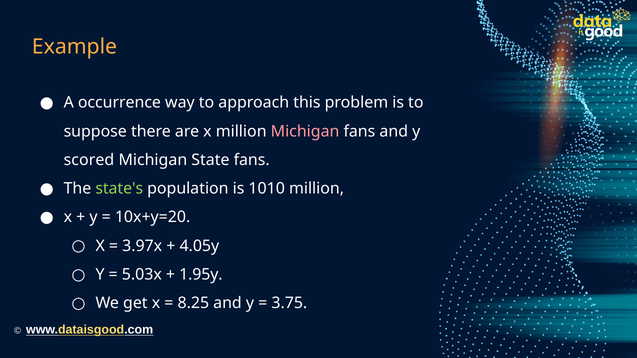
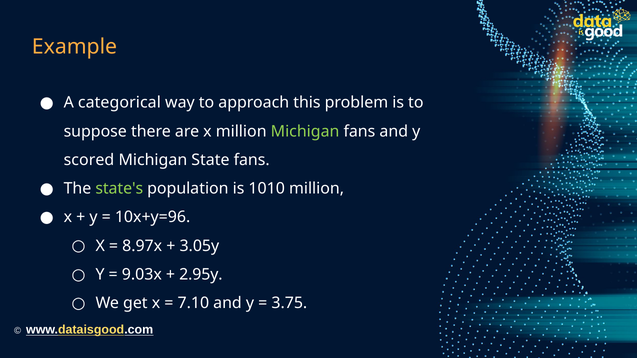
occurrence: occurrence -> categorical (119, 103)
Michigan colour: pink -> light green (305, 131)
10x+y=20: 10x+y=20 -> 10x+y=96 (153, 217)
3.97x: 3.97x -> 8.97x (142, 246)
4.05y: 4.05y -> 3.05y (199, 246)
5.03x: 5.03x -> 9.03x (142, 275)
1.95y: 1.95y -> 2.95y (201, 275)
8.25: 8.25 -> 7.10 (193, 303)
